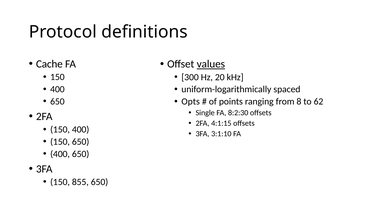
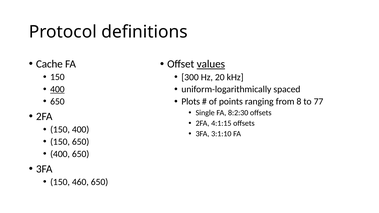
400 underline: none -> present (57, 89)
Opts: Opts -> Plots (191, 102)
62: 62 -> 77 (318, 102)
855: 855 -> 460 (80, 182)
